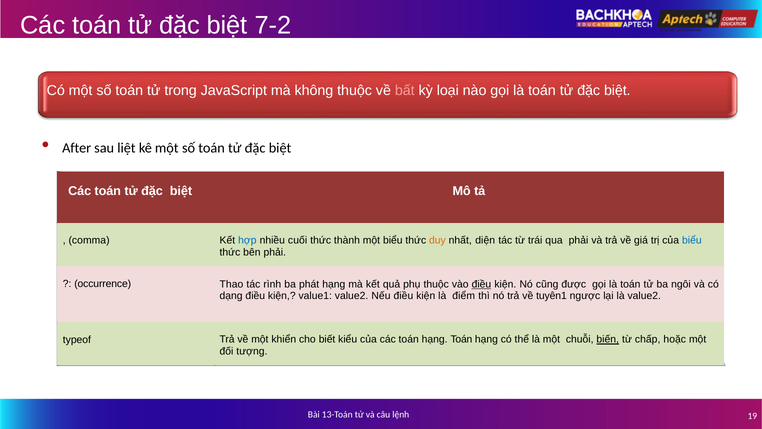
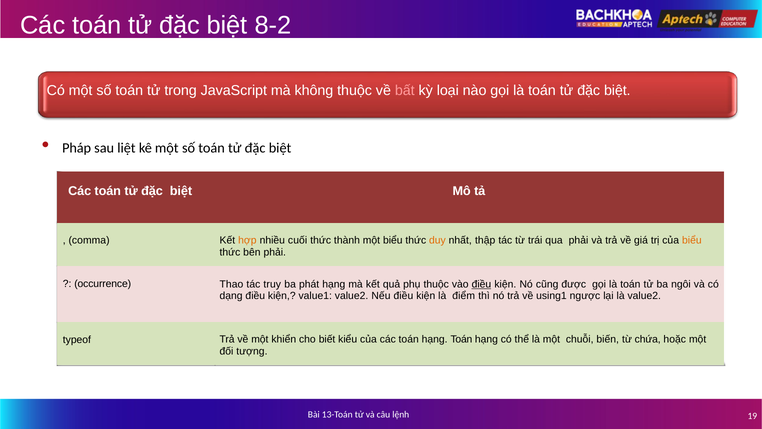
7-2: 7-2 -> 8-2 (273, 25)
After: After -> Pháp (77, 148)
hợp colour: blue -> orange (247, 240)
diện: diện -> thập (485, 240)
biểu colour: blue -> orange (692, 240)
rình: rình -> truy (272, 284)
tuyên1: tuyên1 -> using1 (551, 296)
biến underline: present -> none (608, 339)
chấp: chấp -> chứa (648, 339)
